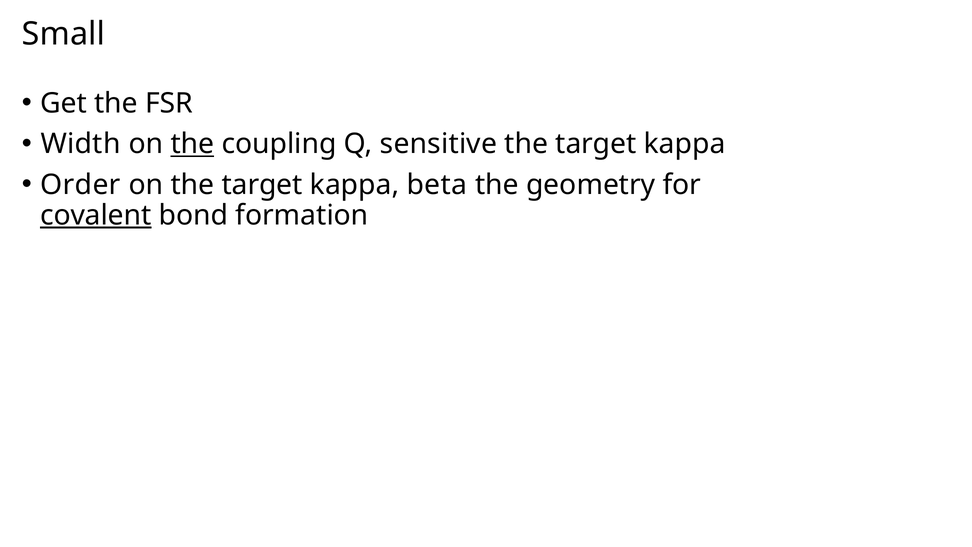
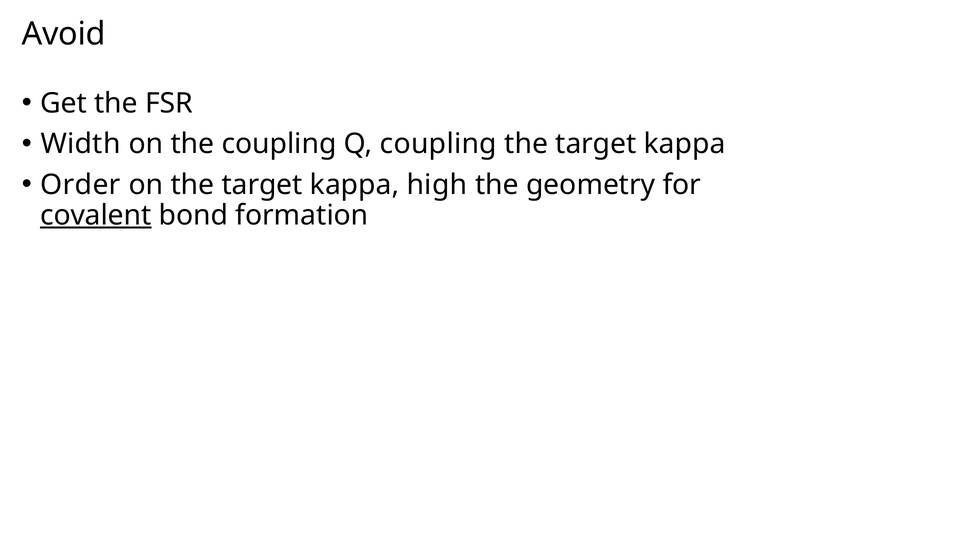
Small: Small -> Avoid (64, 34)
the underline: present -> none (192, 144)
Q sensitive: sensitive -> coupling (438, 144)
beta: beta -> high (437, 185)
